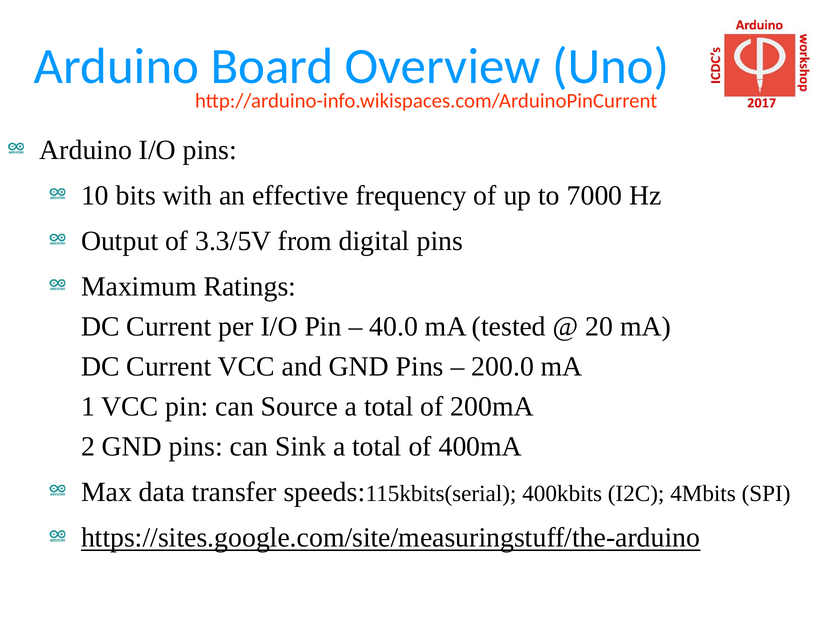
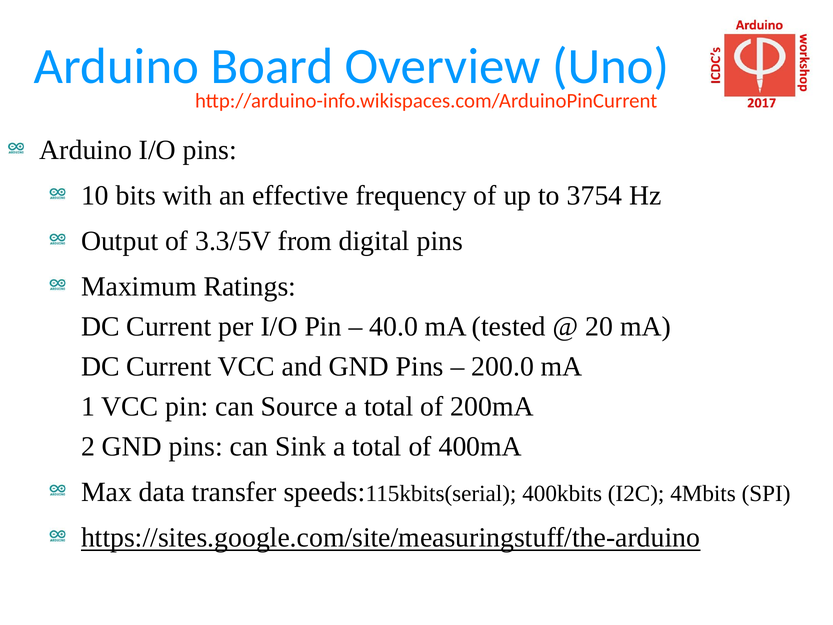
7000: 7000 -> 3754 (595, 196)
